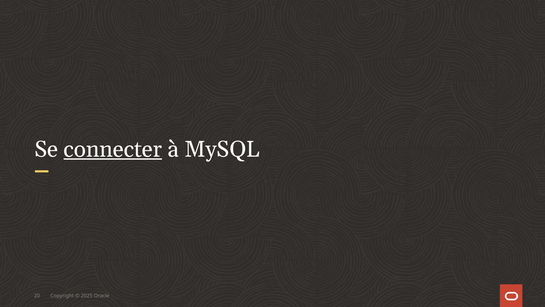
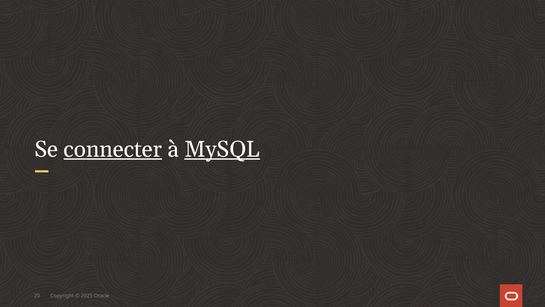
MySQL underline: none -> present (222, 149)
